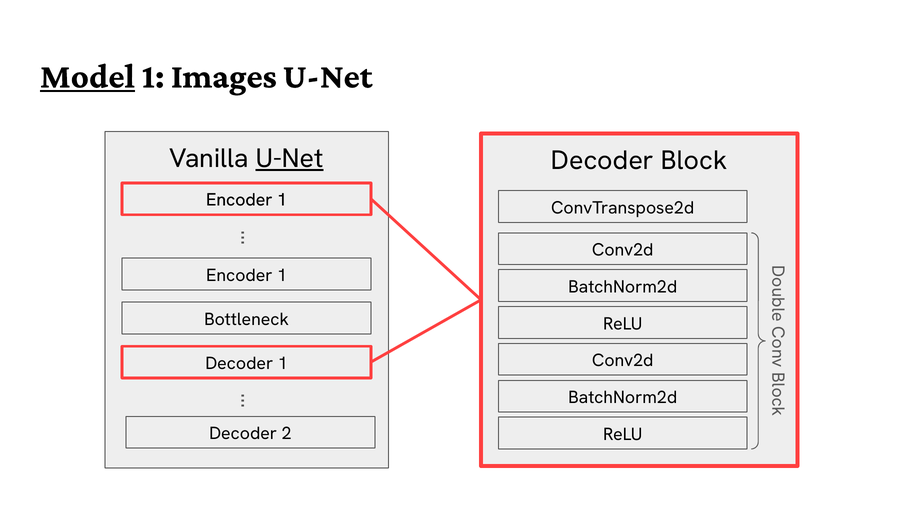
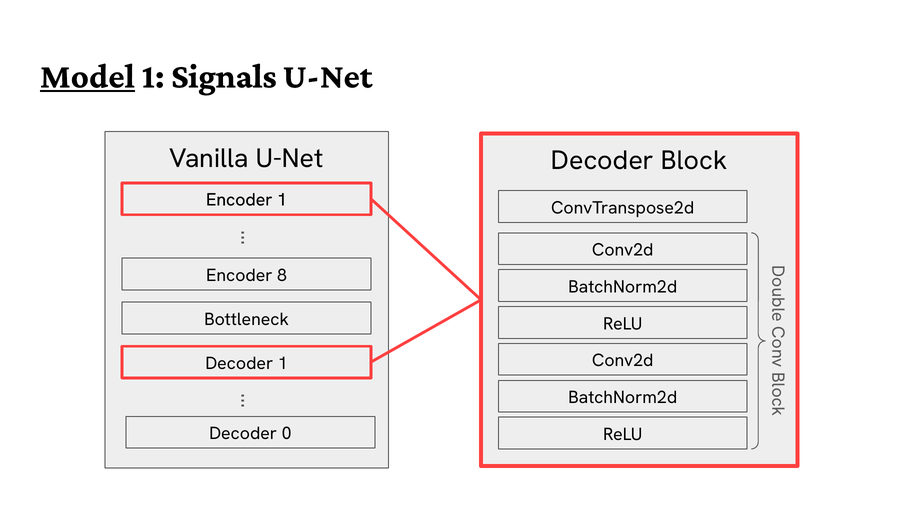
Images: Images -> Signals (224, 76)
U-Net underline: present -> none (290, 159)
1: 1 -> 8 (282, 275)
2: 2 -> 0 (287, 434)
